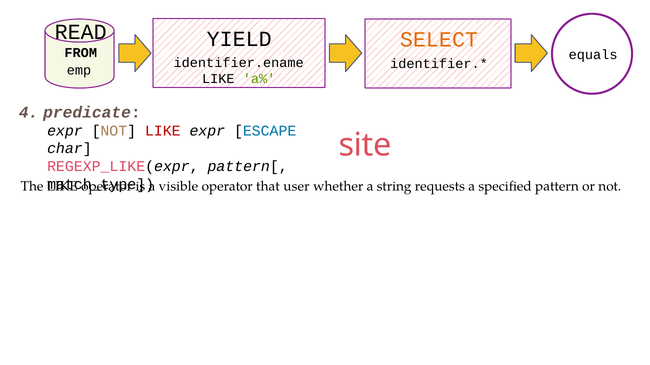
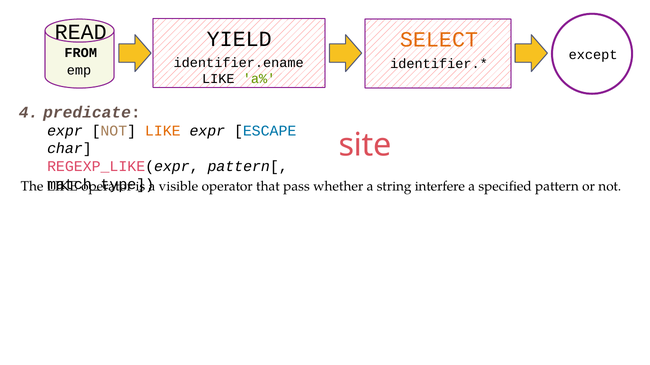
equals: equals -> except (593, 55)
LIKE colour: red -> orange (163, 131)
user: user -> pass (296, 187)
requests: requests -> interfere (440, 187)
